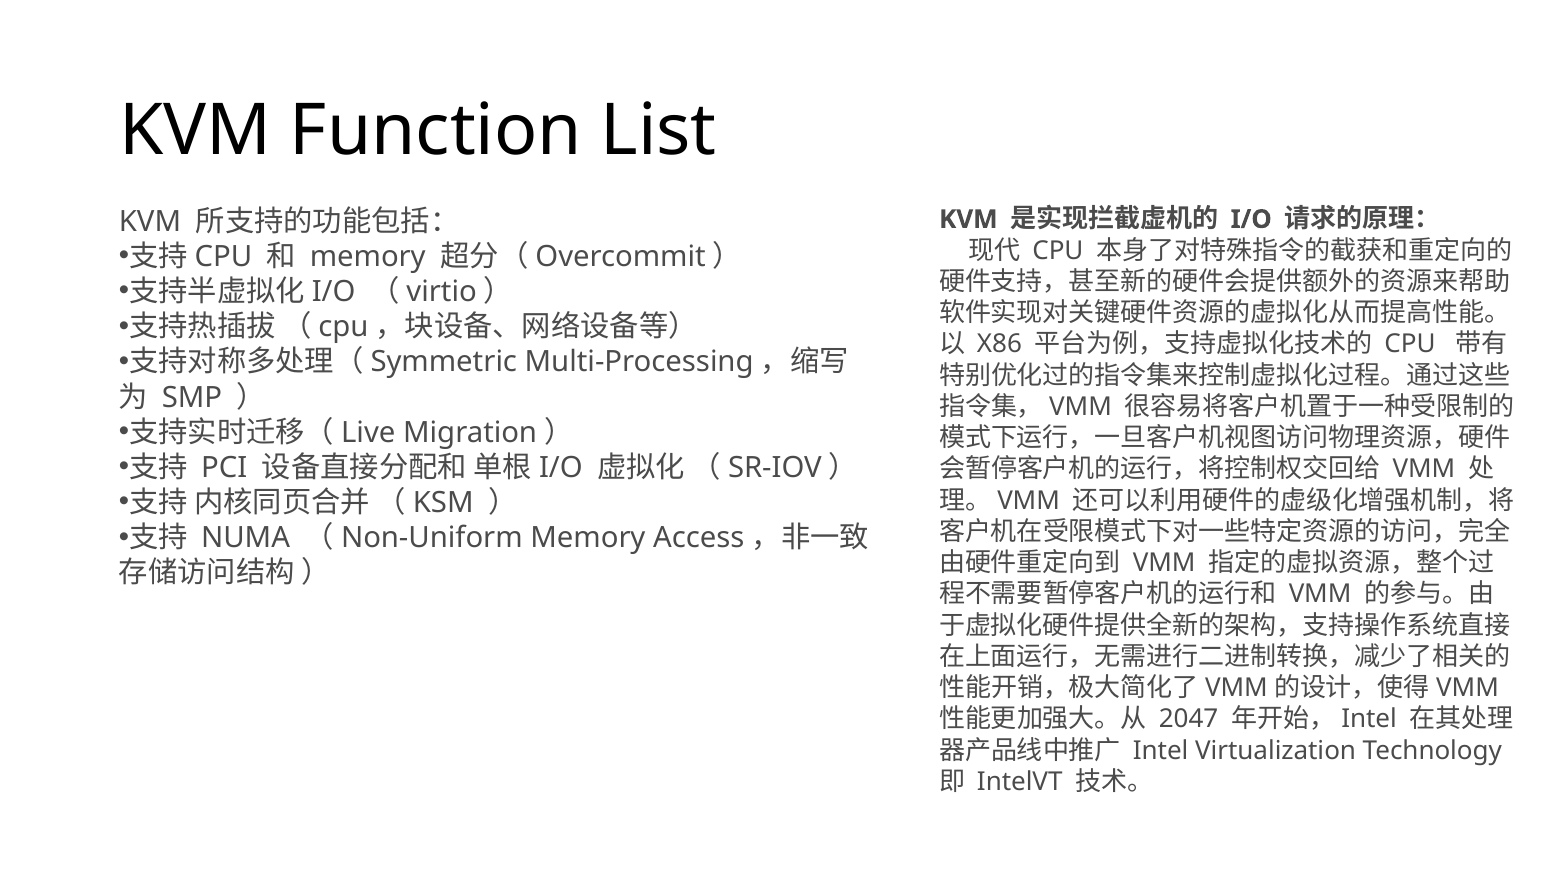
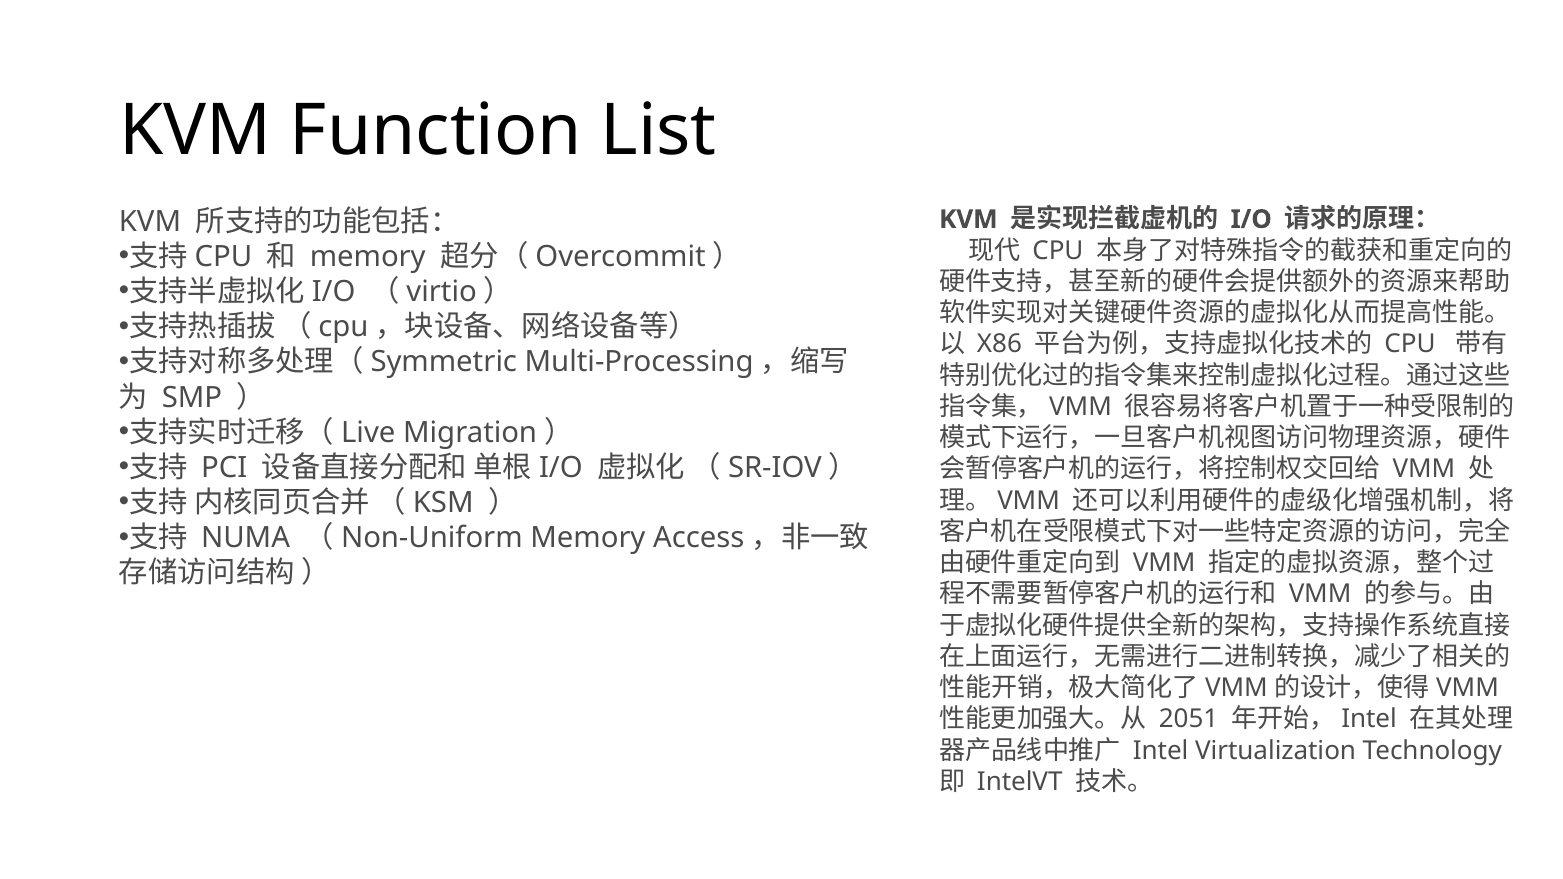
2047: 2047 -> 2051 (1189, 719)
